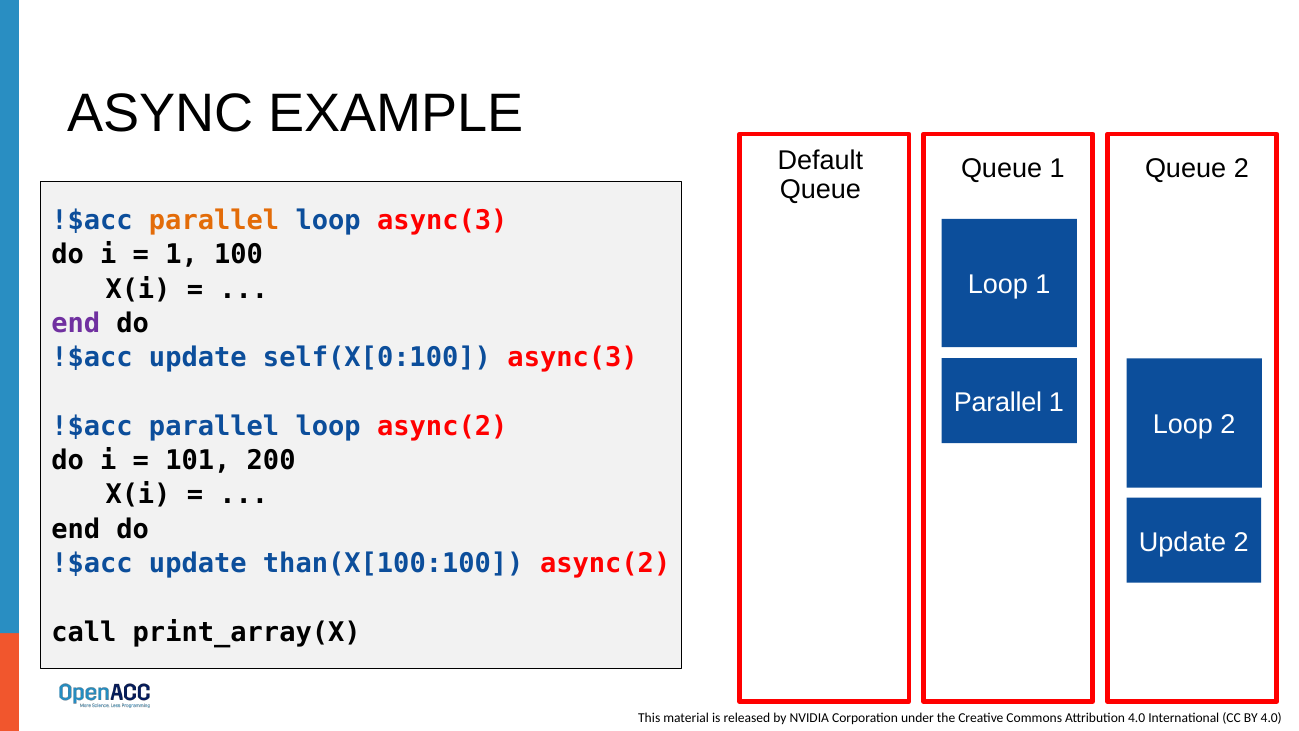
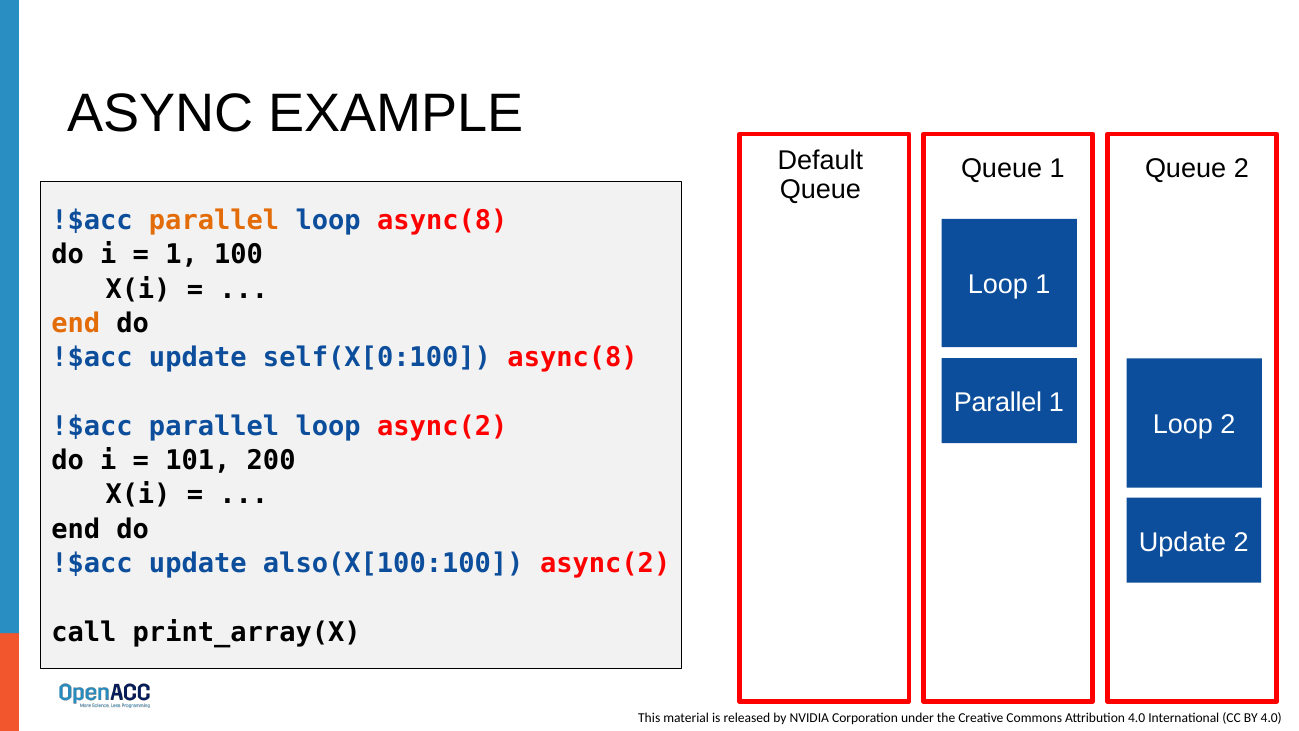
loop async(3: async(3 -> async(8 (442, 221)
end colour: purple -> orange (76, 323)
self(X[0:100 async(3: async(3 -> async(8 (573, 358)
than(X[100:100: than(X[100:100 -> also(X[100:100 (393, 563)
